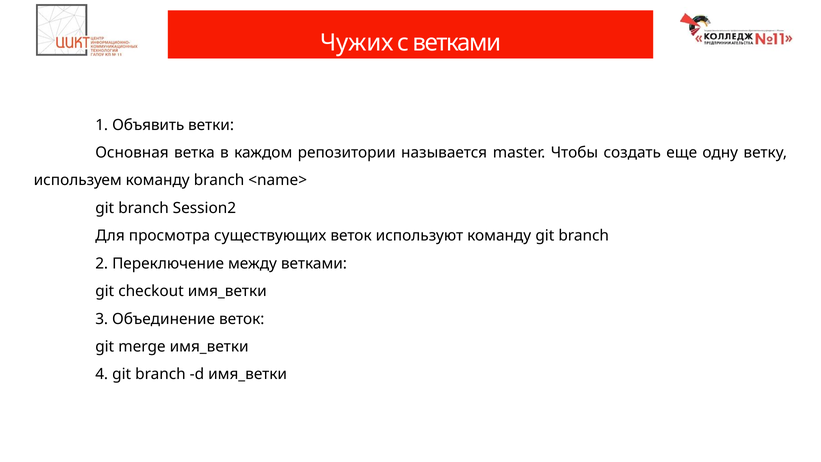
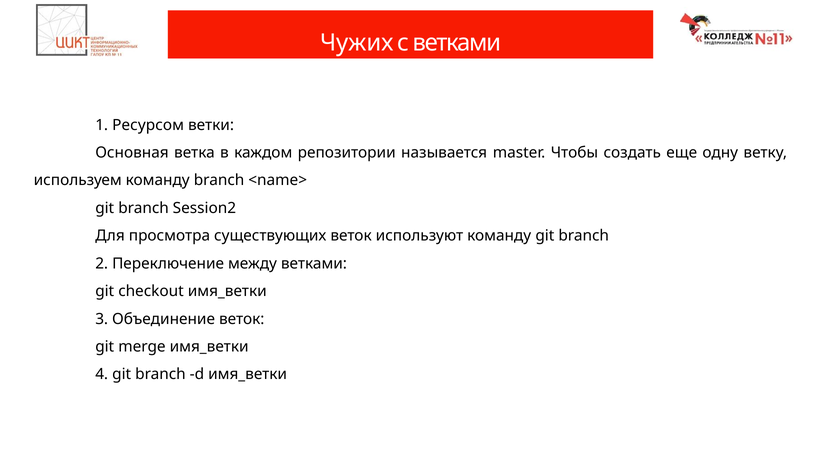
Объявить: Объявить -> Ресурсом (148, 125)
